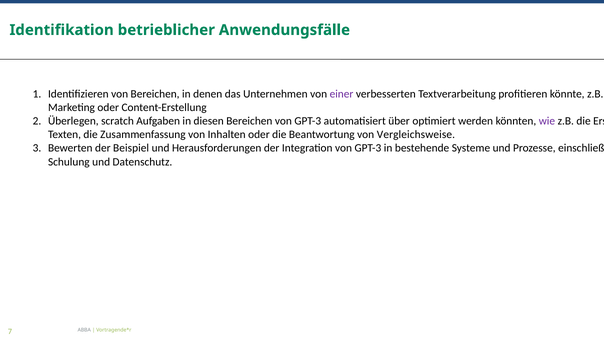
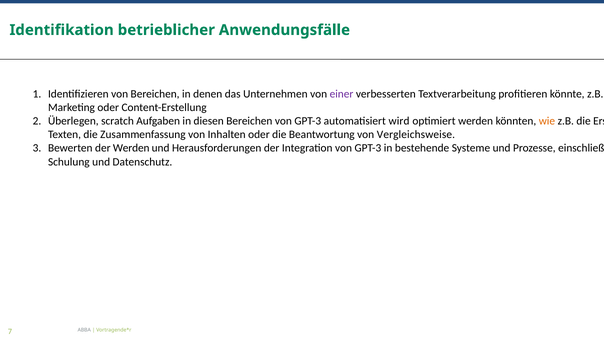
über: über -> wird (399, 121)
wie colour: purple -> orange (547, 121)
der Beispiel: Beispiel -> Werden (131, 148)
